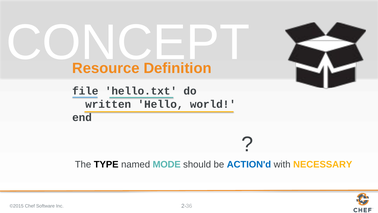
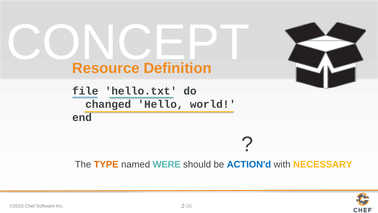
written: written -> changed (108, 104)
TYPE colour: black -> orange (106, 164)
MODE: MODE -> WERE (167, 164)
